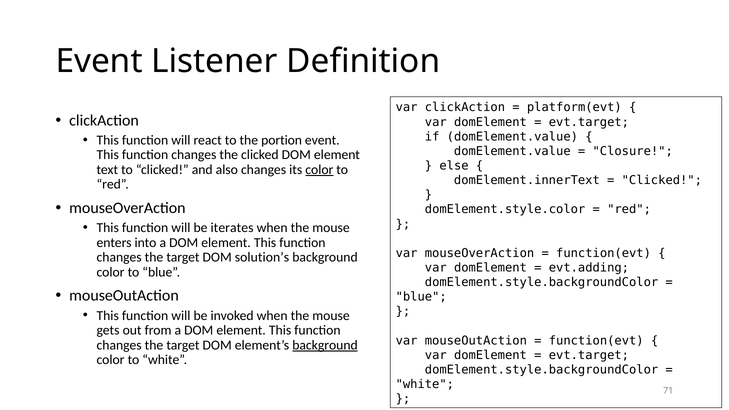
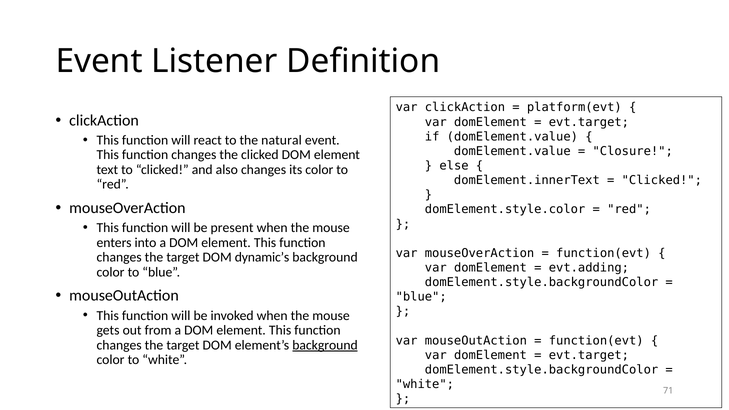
portion: portion -> natural (282, 140)
color underline: present -> none (319, 170)
iterates: iterates -> present (232, 228)
solution’s: solution’s -> dynamic’s (262, 257)
